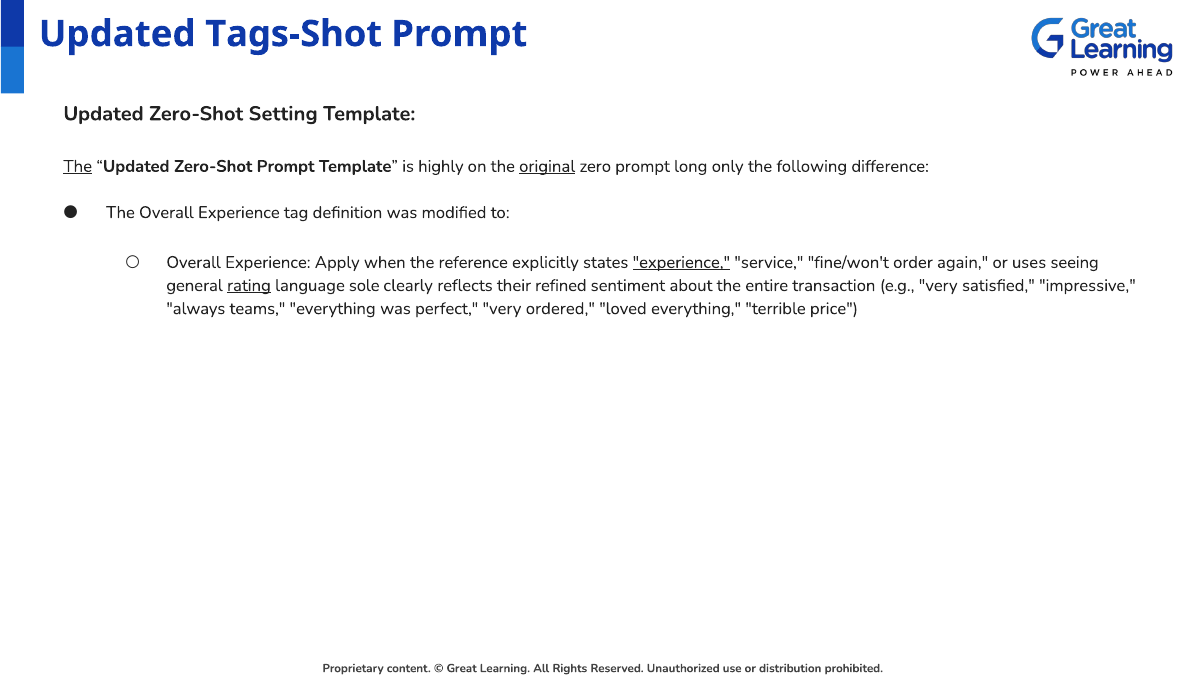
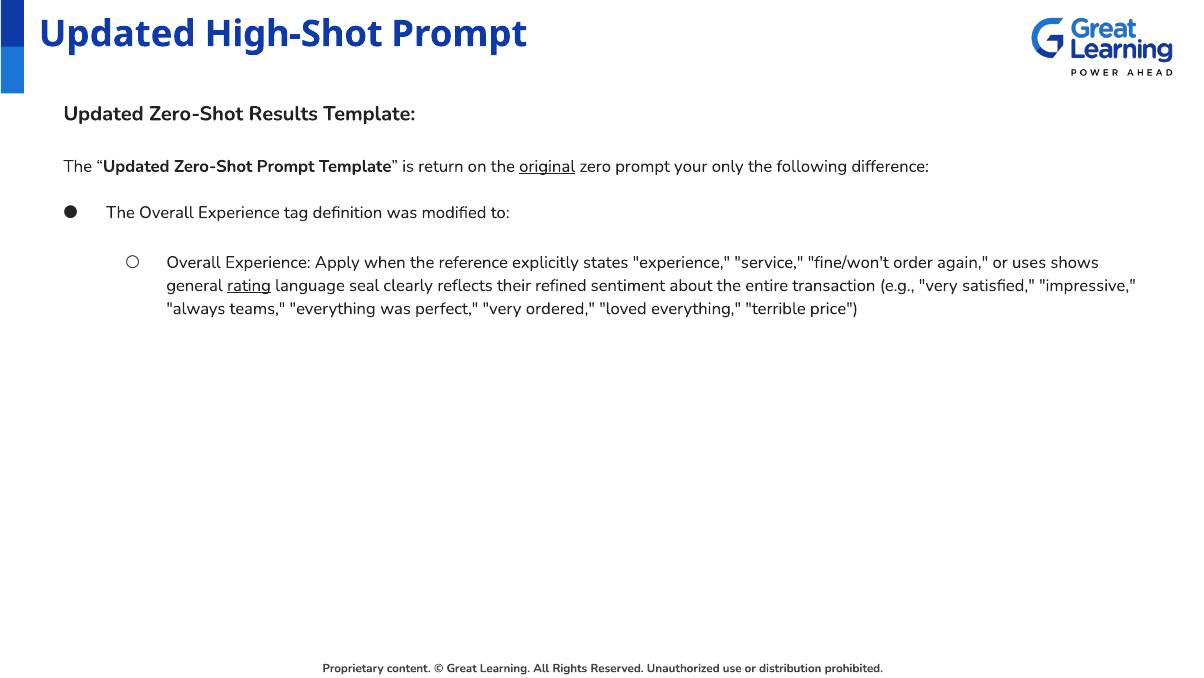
Tags-Shot: Tags-Shot -> High-Shot (294, 34)
Setting: Setting -> Results (283, 114)
The underline: present -> none (78, 166)
highly: highly -> return (441, 166)
long: long -> your (691, 166)
experience underline: present -> none (681, 262)
seeing: seeing -> shows (1075, 262)
sole: sole -> seal (364, 285)
